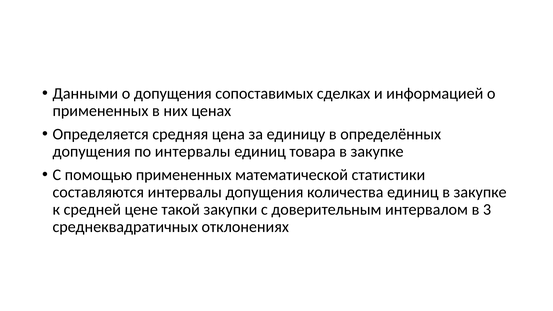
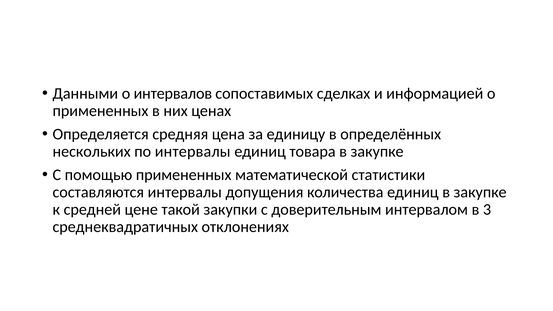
о допущения: допущения -> интервалов (173, 93)
допущения: допущения -> нескольких (92, 152)
